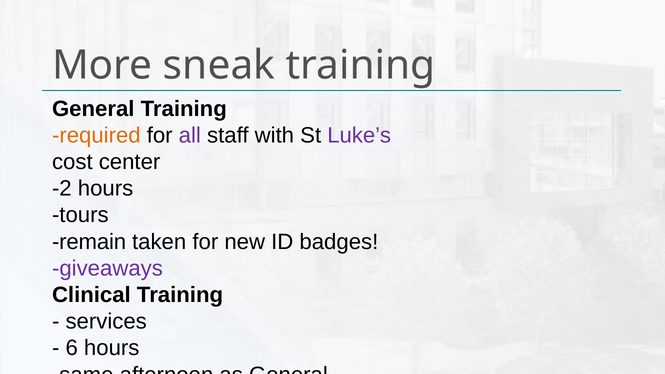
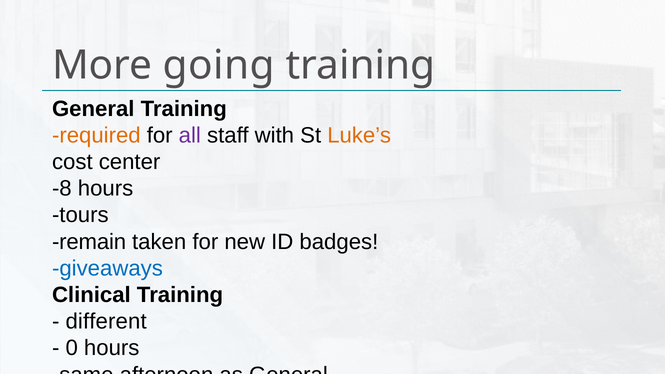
sneak: sneak -> going (219, 65)
Luke’s colour: purple -> orange (359, 135)
-2: -2 -> -8 (62, 189)
giveaways colour: purple -> blue (107, 268)
services: services -> different (106, 322)
6: 6 -> 0 (72, 348)
